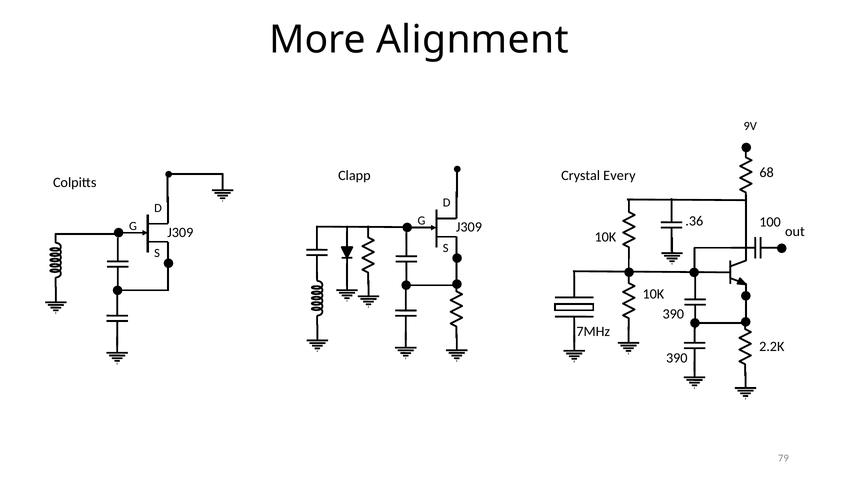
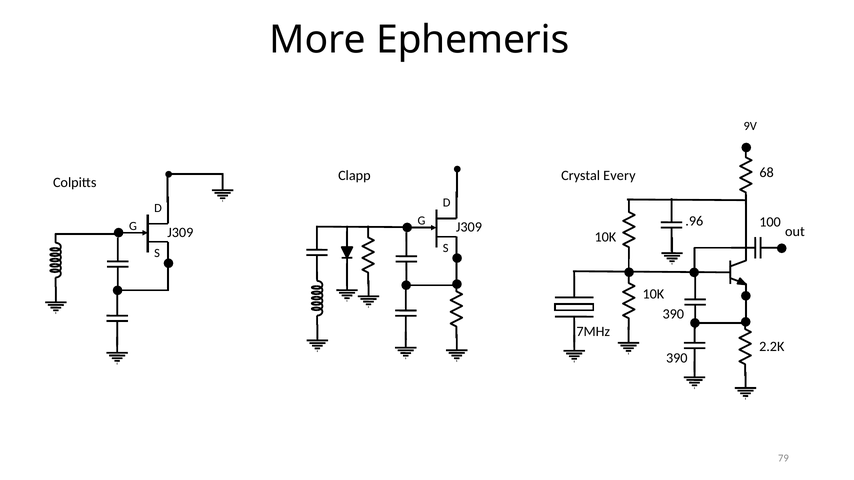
Alignment: Alignment -> Ephemeris (473, 40)
.36: .36 -> .96 (694, 221)
